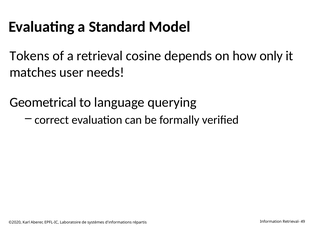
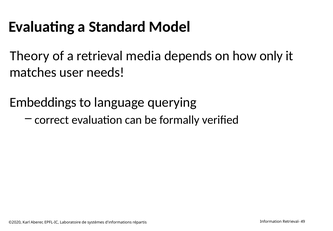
Tokens: Tokens -> Theory (29, 56)
cosine: cosine -> media (144, 56)
Geometrical: Geometrical -> Embeddings (43, 102)
